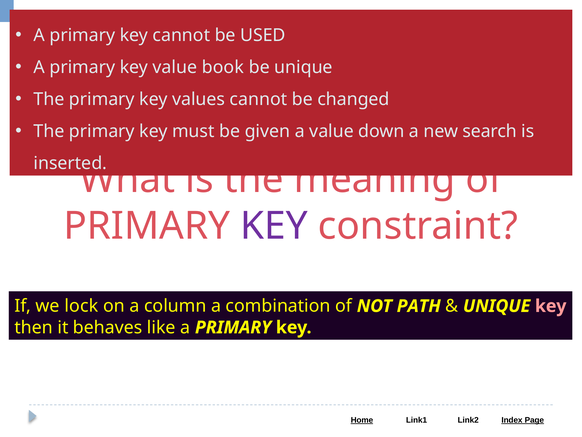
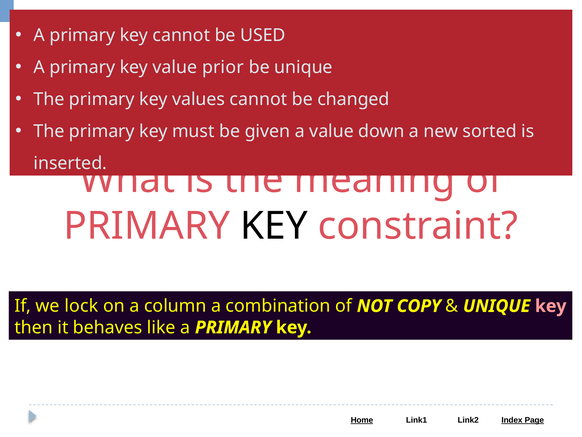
book: book -> prior (223, 67)
search: search -> sorted (490, 131)
KEY colour: purple -> black (274, 226)
PATH: PATH -> COPY (419, 306)
